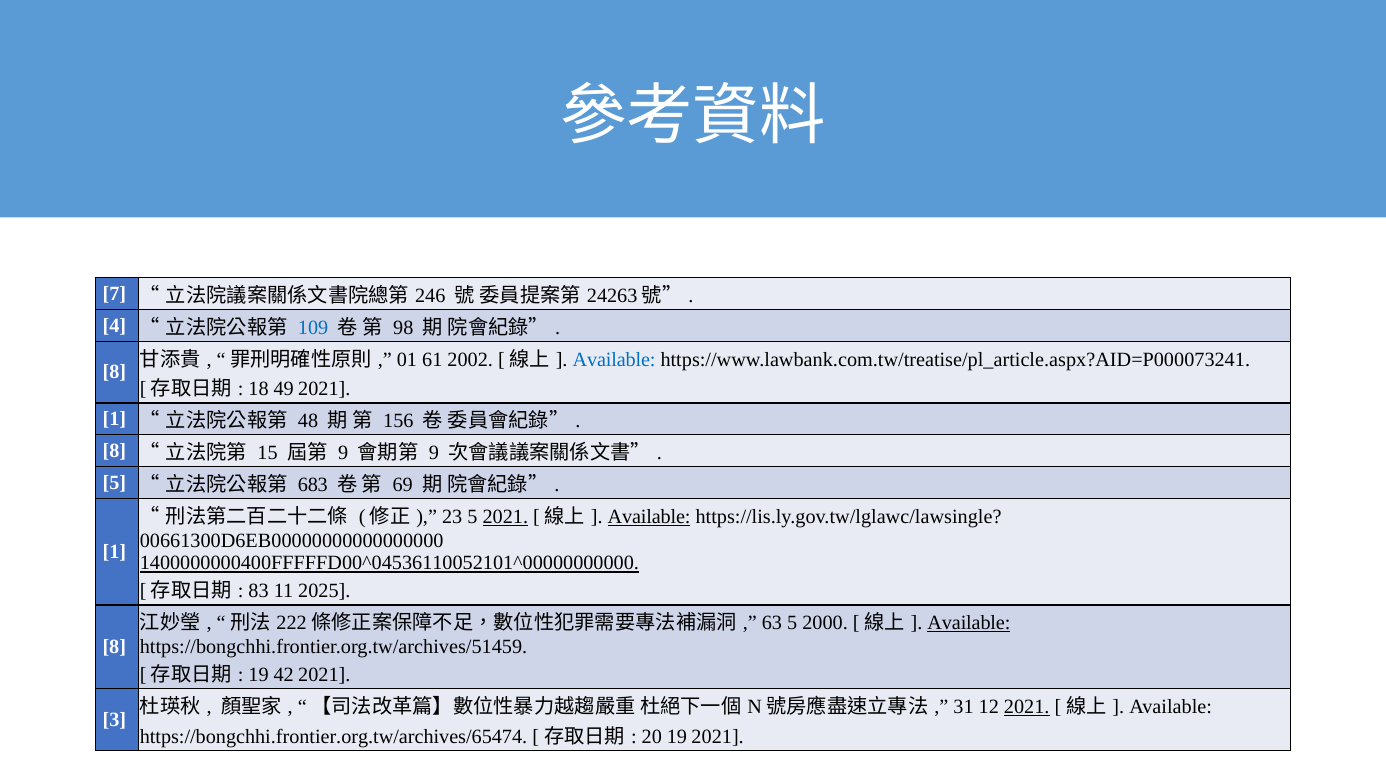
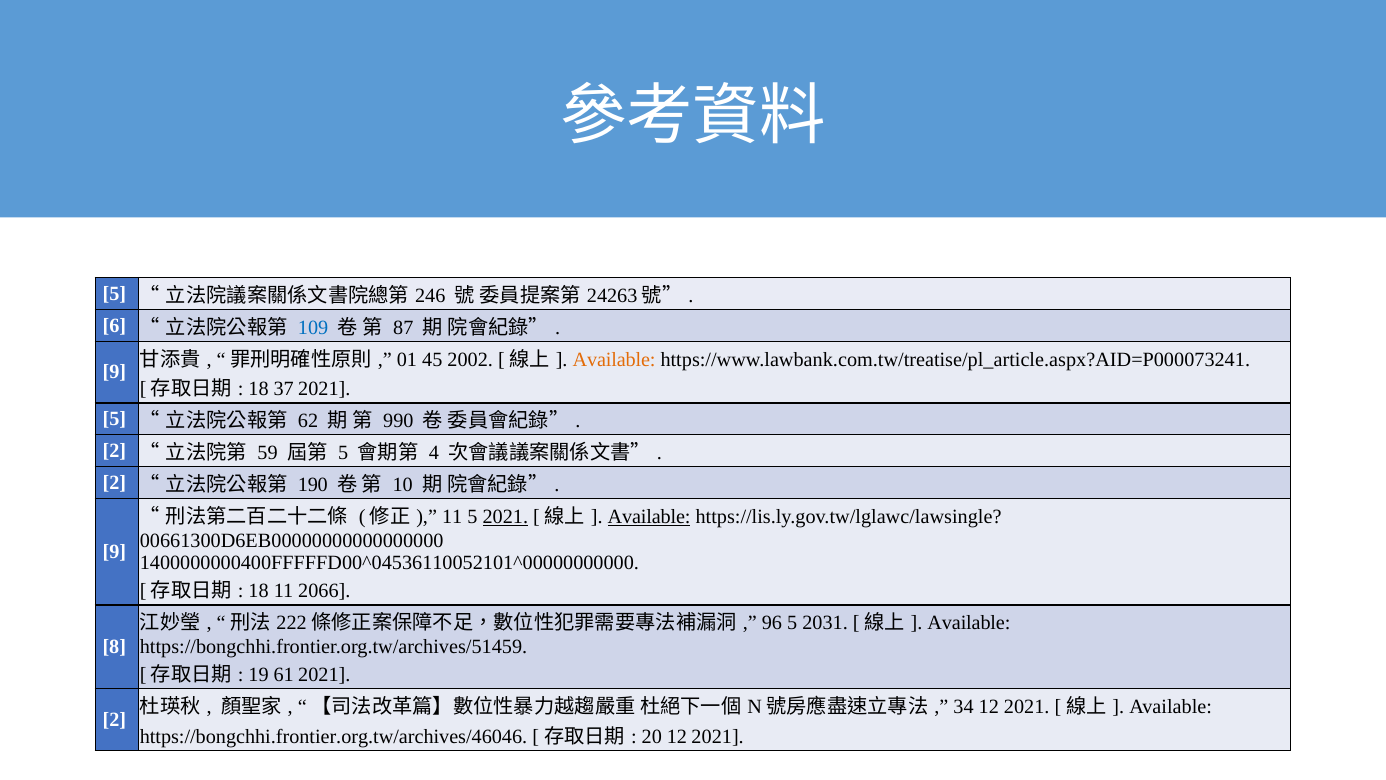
7: 7 -> 5 (114, 293)
4: 4 -> 6 (114, 325)
98: 98 -> 87 (403, 327)
61: 61 -> 45 (432, 359)
Available colour: blue -> orange (614, 359)
8: 8 -> 9 (114, 372)
49: 49 -> 37 (284, 389)
1: 1 -> 5 (114, 419)
48: 48 -> 62 (308, 421)
156: 156 -> 990 (398, 421)
8: 8 -> 2 (114, 451)
15: 15 -> 59 (268, 453)
9: 9 -> 5 (343, 453)
9: 9 -> 4 (434, 453)
5: 5 -> 2 (114, 483)
683: 683 -> 190 (313, 485)
69: 69 -> 10 (403, 485)
23: 23 -> 11 (452, 517)
1: 1 -> 9 (114, 552)
1400000000400FFFFFD00^04536110052101^00000000000 underline: present -> none (389, 563)
83: 83 -> 18 (259, 591)
2025: 2025 -> 2066 (324, 591)
63: 63 -> 96 (772, 623)
2000: 2000 -> 2031 (825, 623)
Available underline: present -> none (969, 623)
42: 42 -> 61 (284, 675)
31: 31 -> 34 (964, 707)
2021 underline: present -> none (1027, 707)
3: 3 -> 2 (114, 719)
https://bongchhi.frontier.org.tw/archives/65474: https://bongchhi.frontier.org.tw/archives/65474 -> https://bongchhi.frontier.org.tw/archives/46046 (333, 736)
20 19: 19 -> 12 (677, 736)
